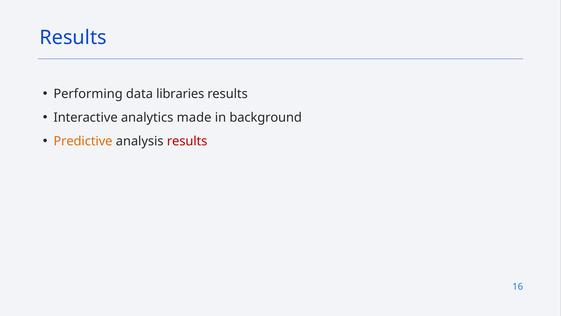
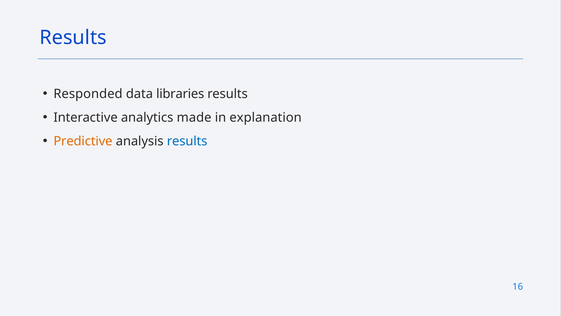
Performing: Performing -> Responded (88, 94)
background: background -> explanation (266, 117)
results colour: red -> blue (187, 141)
